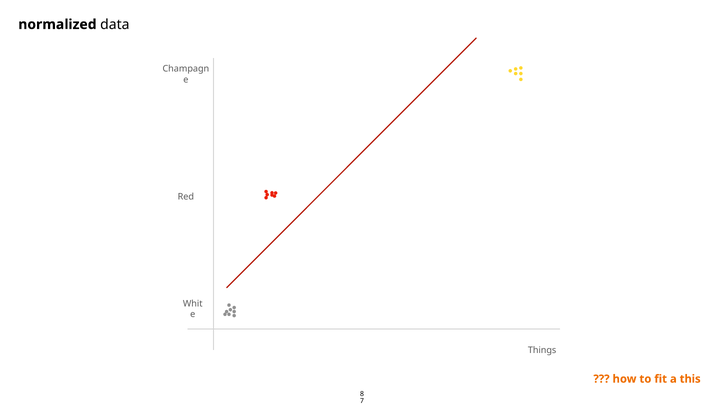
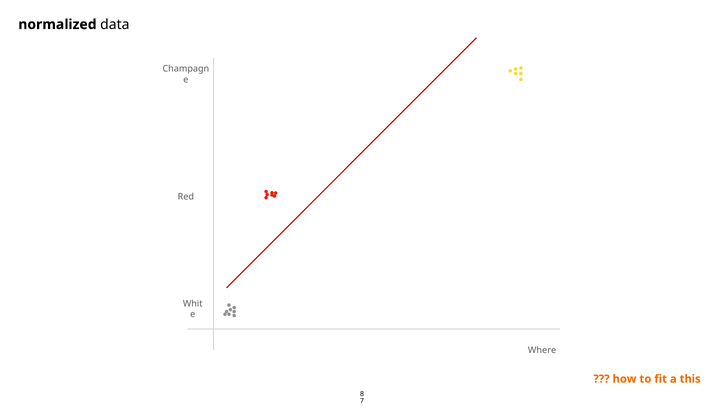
Things: Things -> Where (542, 350)
